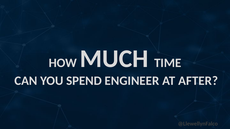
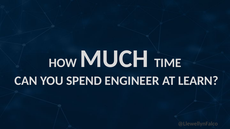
AFTER: AFTER -> LEARN (198, 81)
